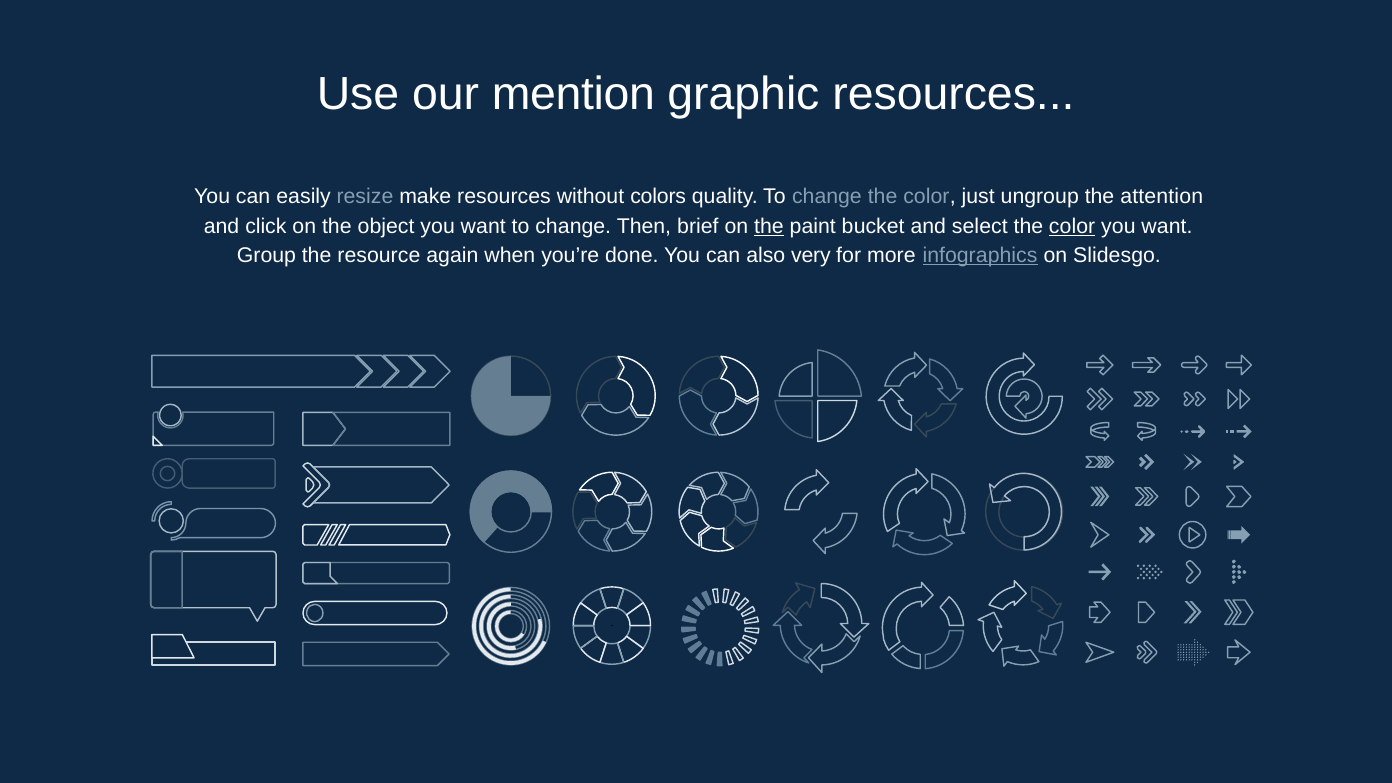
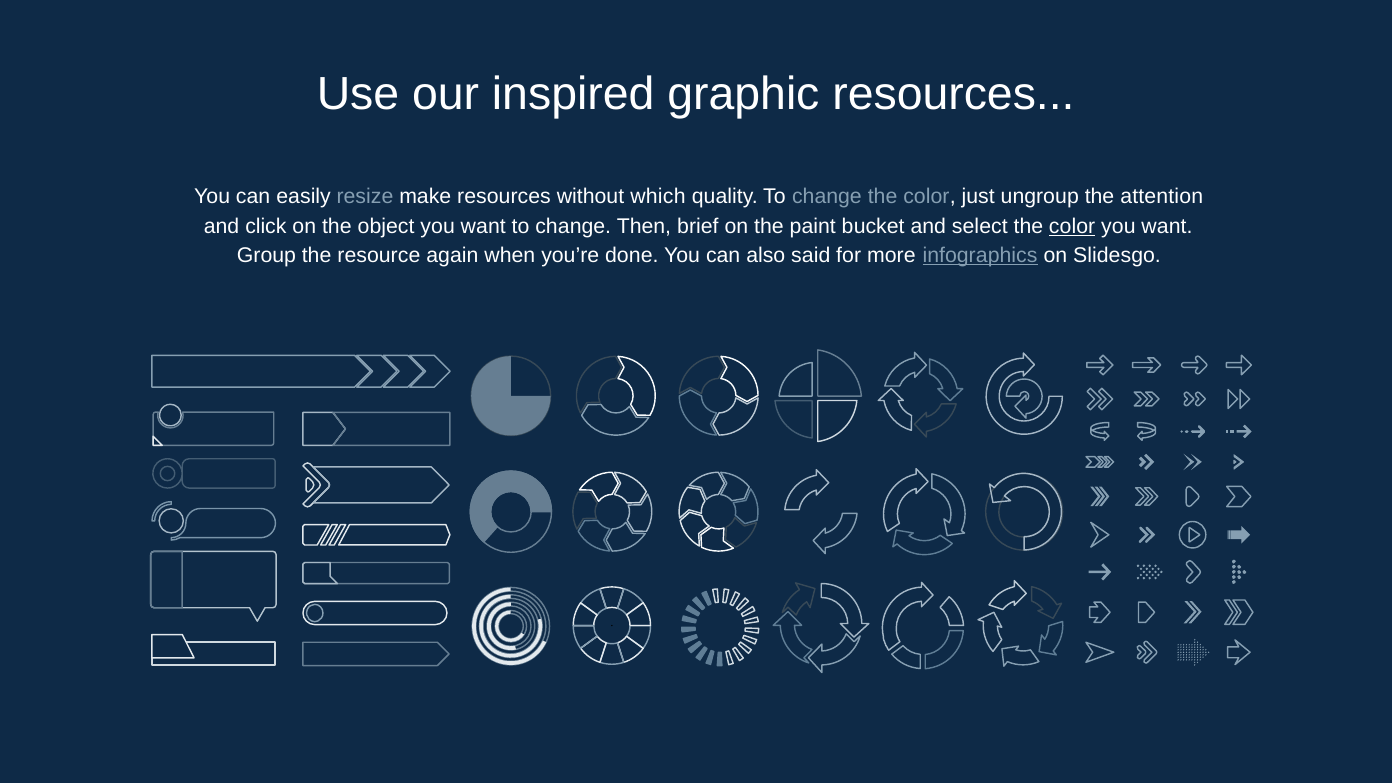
mention: mention -> inspired (573, 94)
colors: colors -> which (658, 197)
the underline: present -> none (769, 226)
very: very -> said (811, 255)
